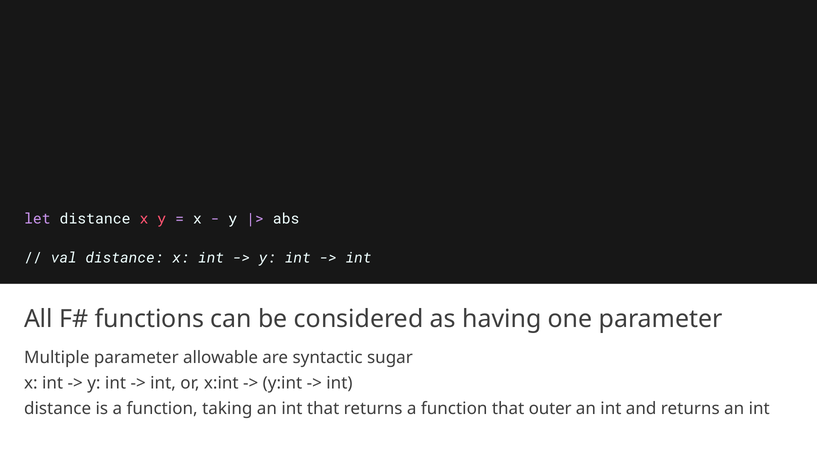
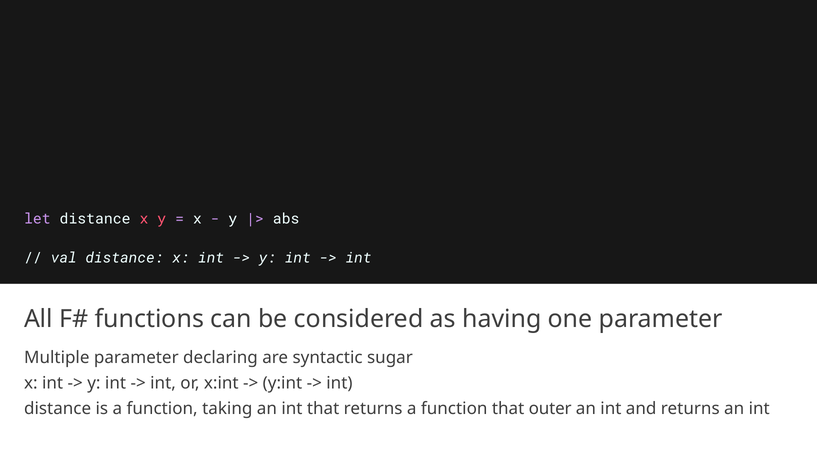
allowable: allowable -> declaring (220, 357)
